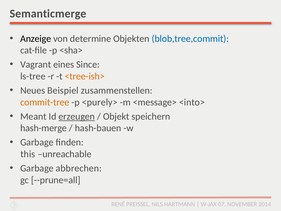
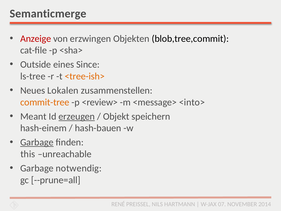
Anzeige colour: black -> red (36, 39)
determine: determine -> erzwingen (91, 39)
blob,tree,commit colour: blue -> black (190, 39)
Vagrant: Vagrant -> Outside (36, 64)
Beispiel: Beispiel -> Lokalen (63, 90)
<purely>: <purely> -> <review> (100, 102)
hash-merge: hash-merge -> hash-einem (43, 128)
Garbage underline: none -> present (37, 142)
abbrechen: abbrechen -> notwendig (79, 168)
